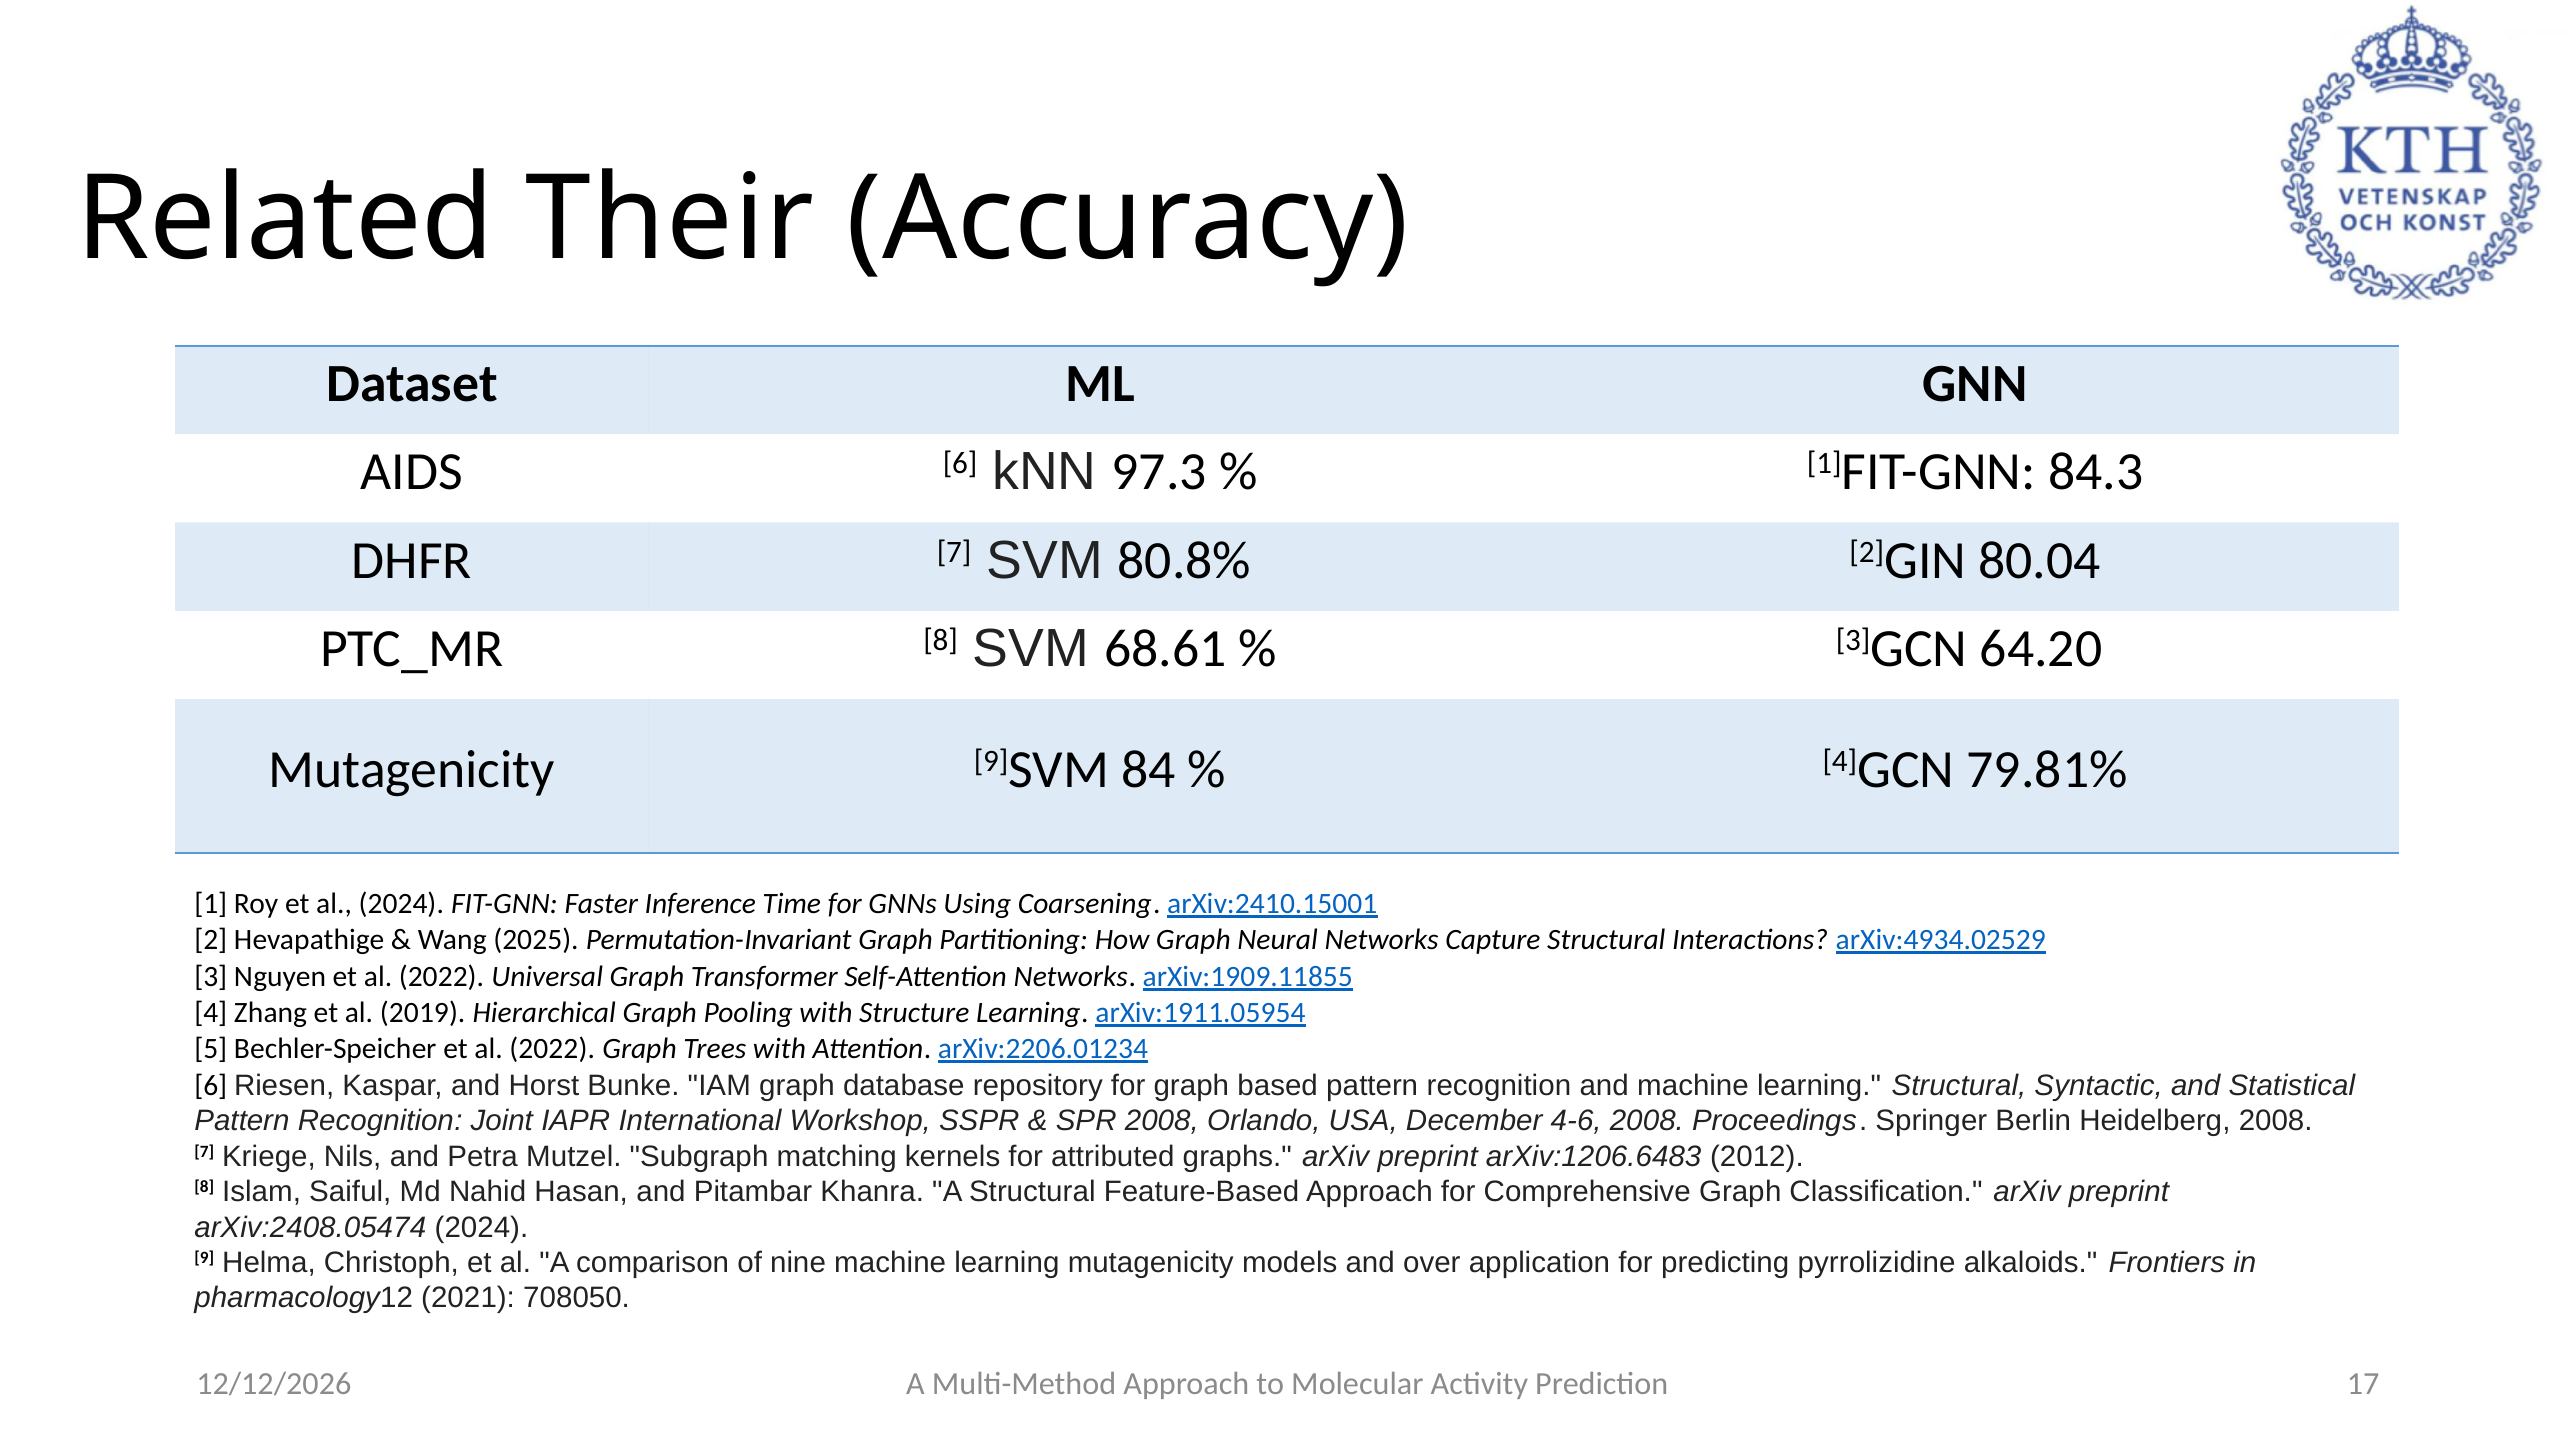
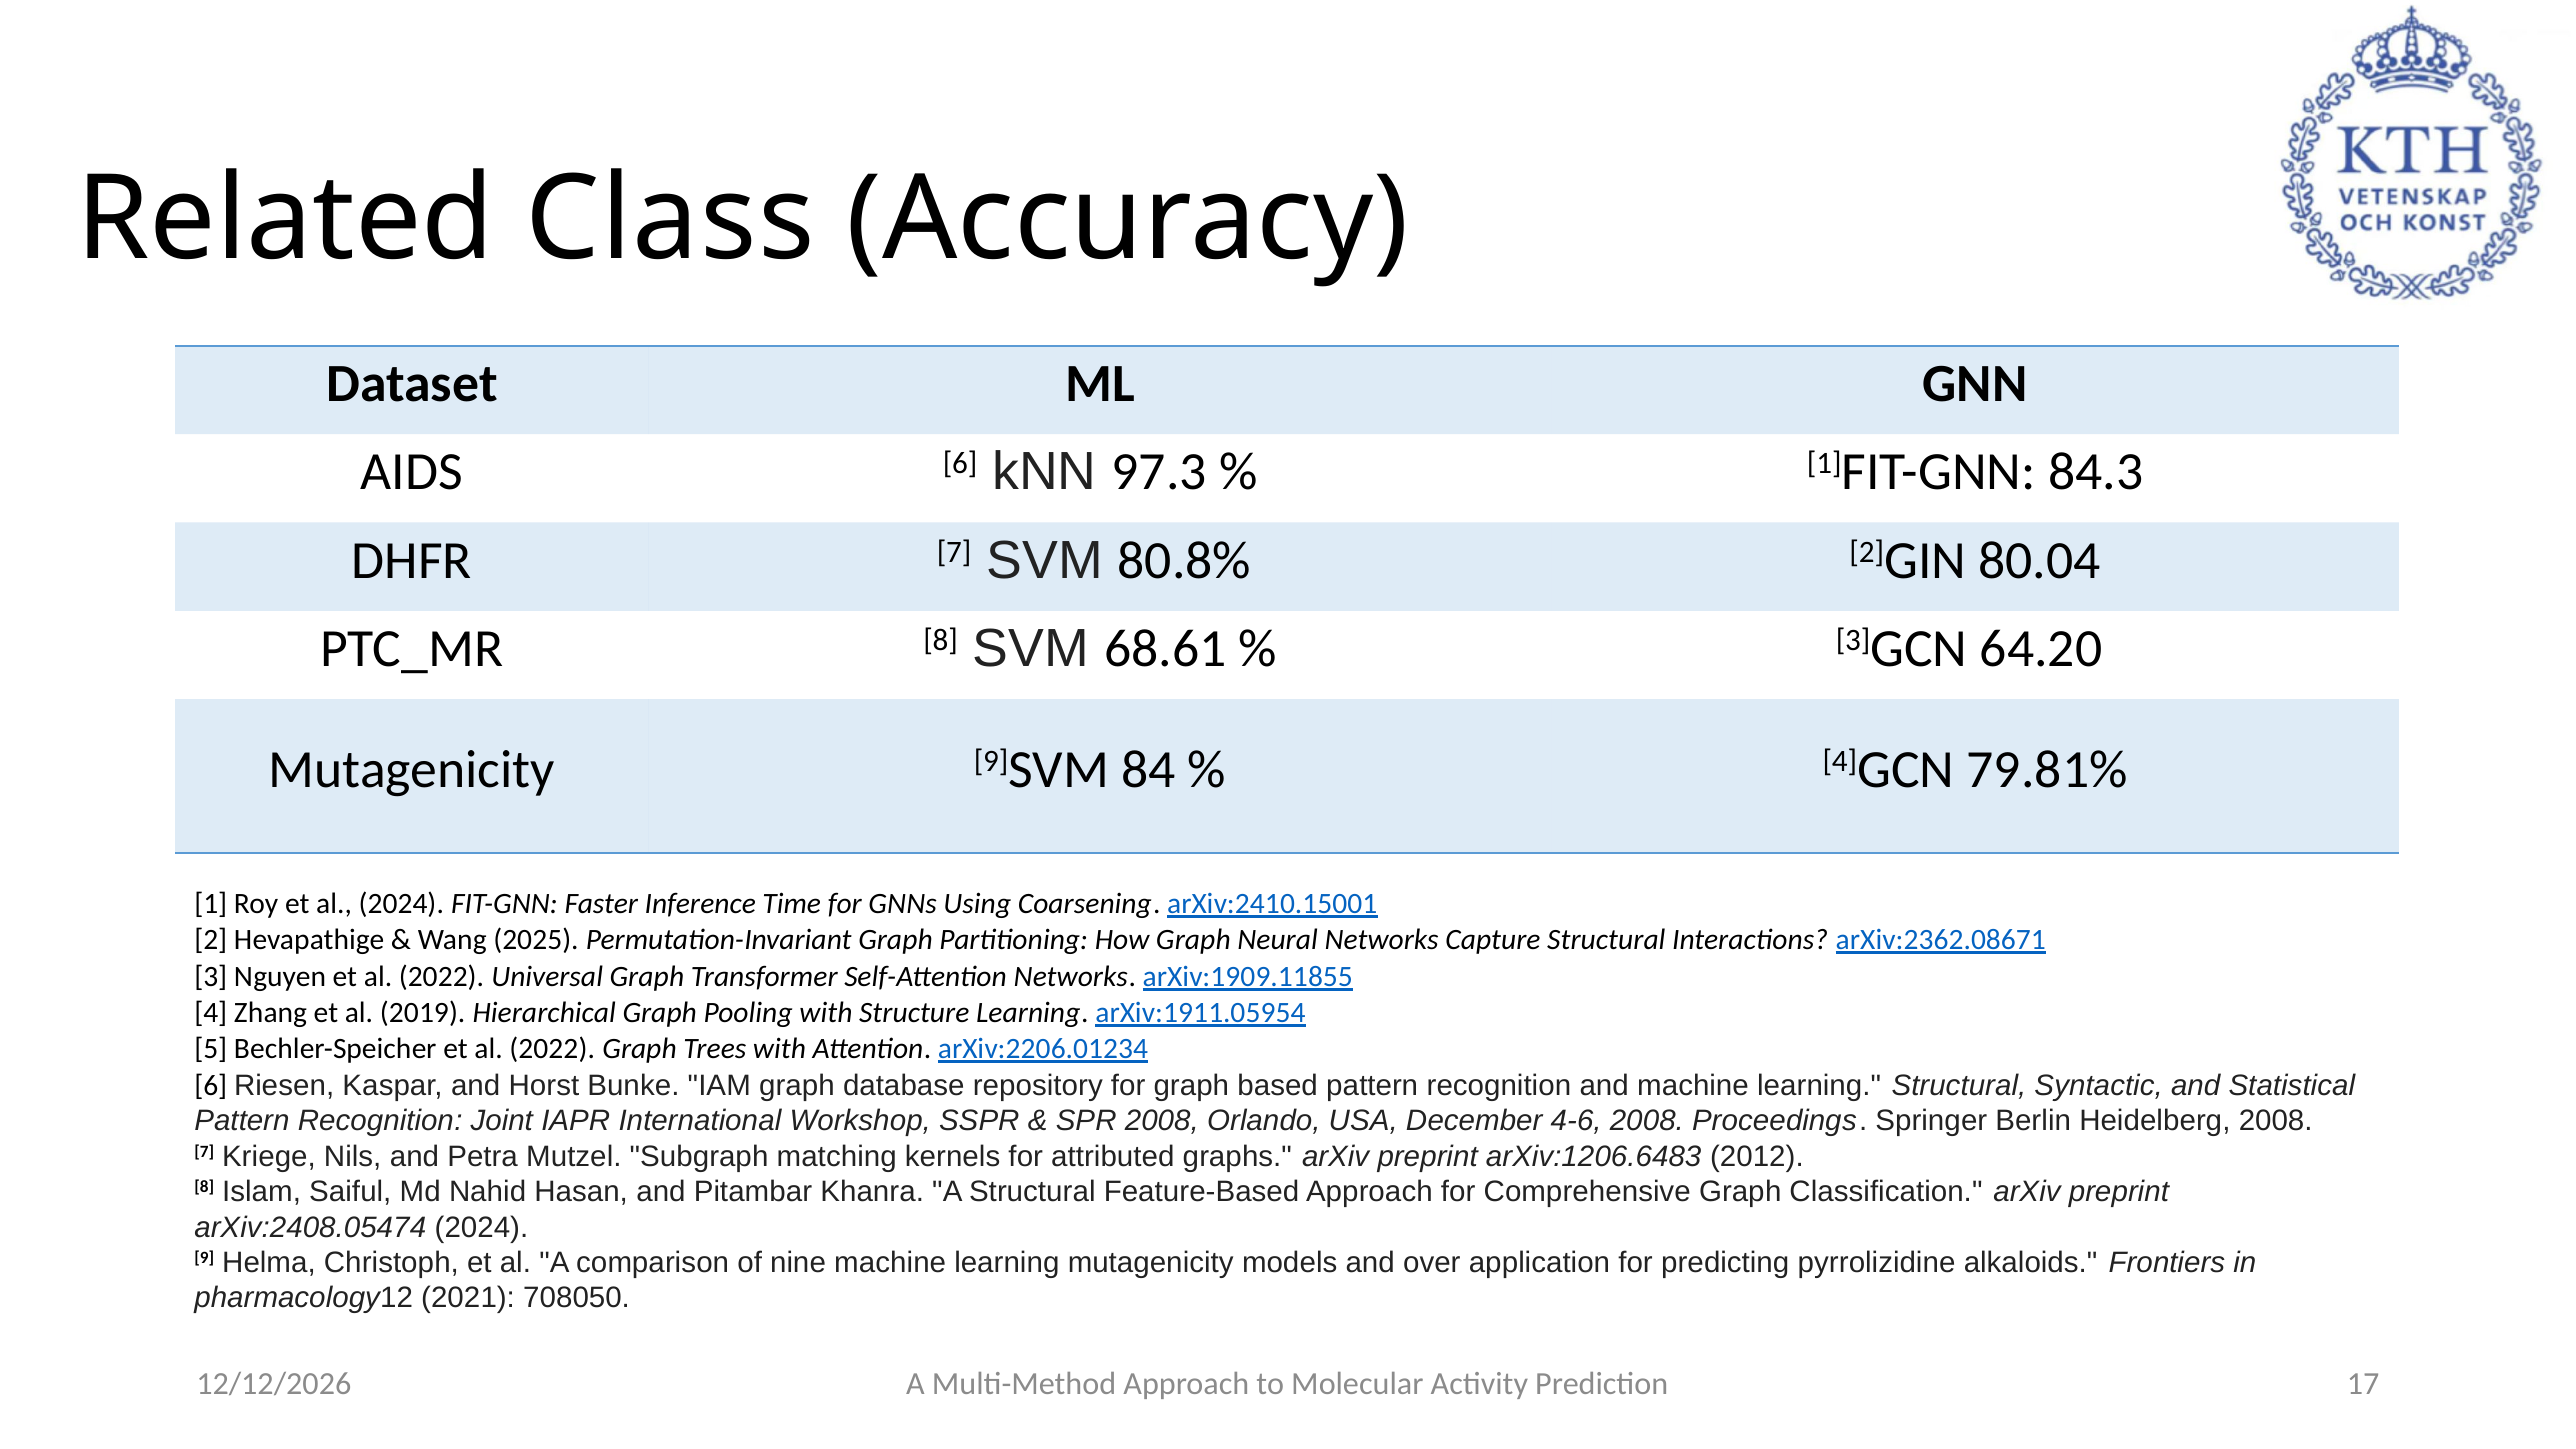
Their: Their -> Class (670, 219)
arXiv:4934.02529: arXiv:4934.02529 -> arXiv:2362.08671 (1941, 940)
